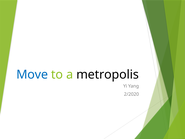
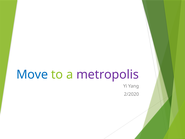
metropolis colour: black -> purple (108, 74)
